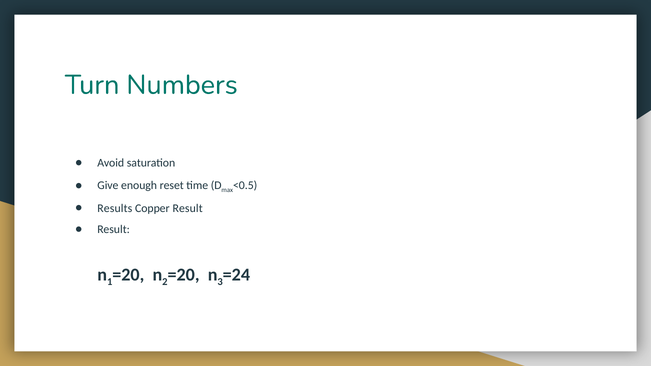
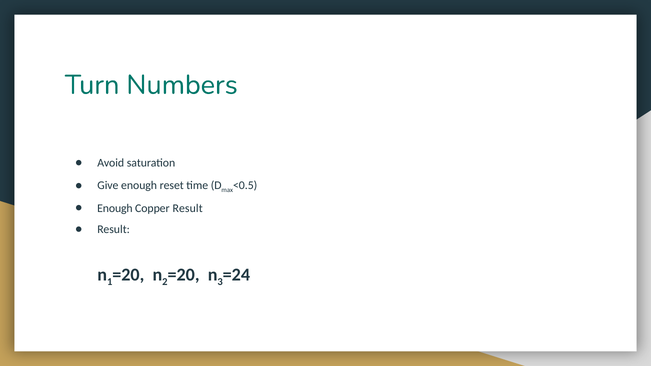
Results: Results -> Enough (115, 208)
